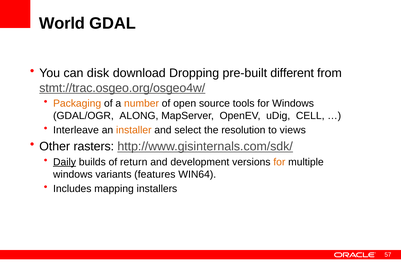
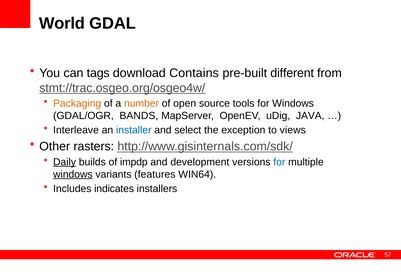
disk: disk -> tags (98, 73)
Dropping: Dropping -> Contains (194, 73)
ALONG: ALONG -> BANDS (139, 116)
CELL: CELL -> JAVA (310, 116)
installer colour: orange -> blue (134, 130)
resolution: resolution -> exception (243, 130)
return: return -> impdp (134, 162)
for colour: orange -> blue (279, 162)
windows underline: none -> present (73, 174)
mapping: mapping -> indicates (114, 188)
